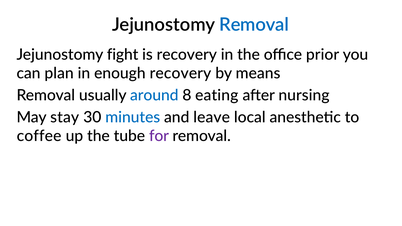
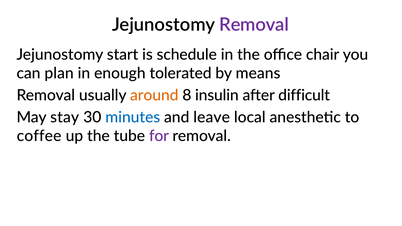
Removal colour: blue -> purple (254, 25)
fight: fight -> start (123, 55)
is recovery: recovery -> schedule (187, 55)
prior: prior -> chair (323, 55)
enough recovery: recovery -> tolerated (181, 73)
around colour: blue -> orange (154, 95)
eating: eating -> insulin (217, 95)
nursing: nursing -> difficult (304, 95)
